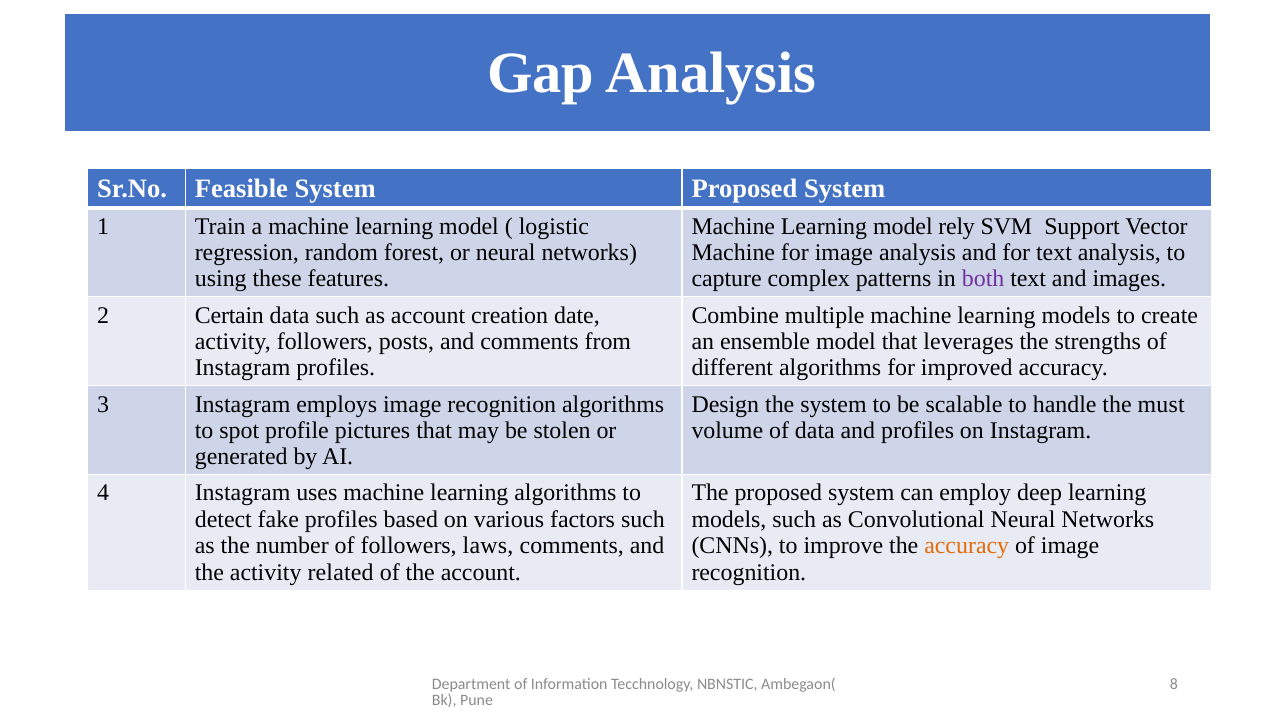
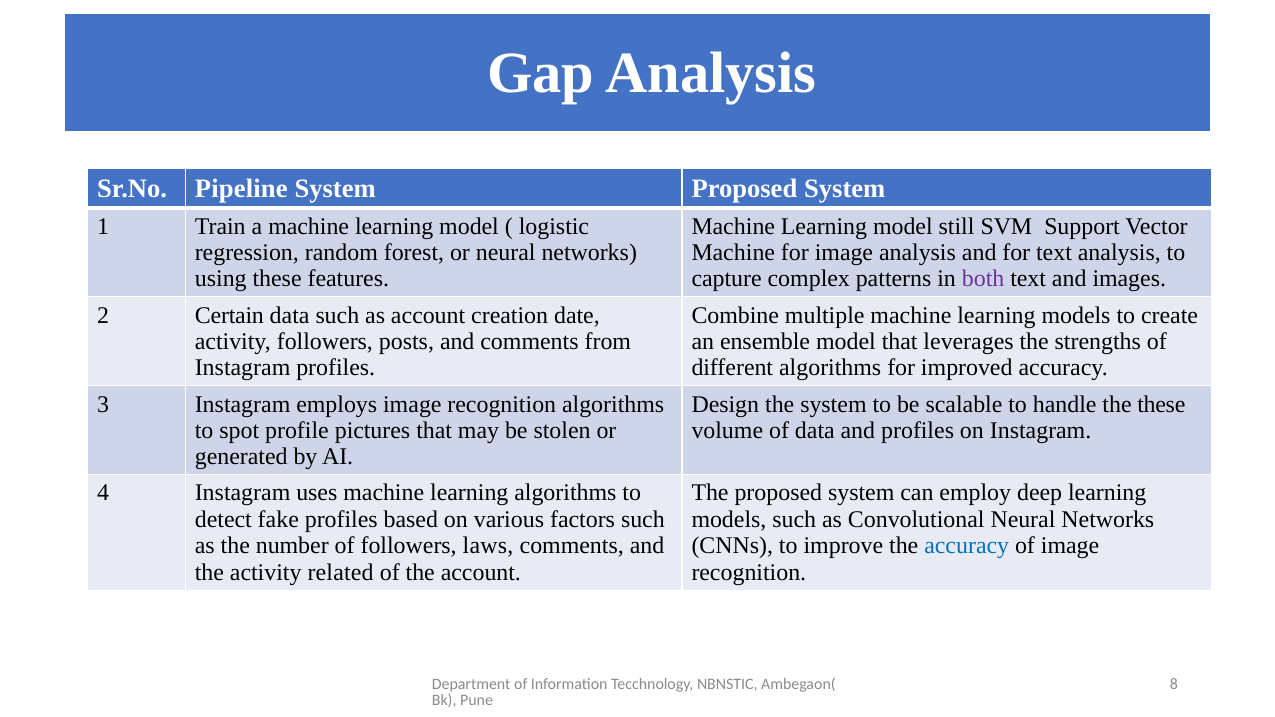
Feasible: Feasible -> Pipeline (241, 189)
rely: rely -> still (957, 226)
the must: must -> these (1161, 404)
accuracy colour: orange -> blue (967, 546)
